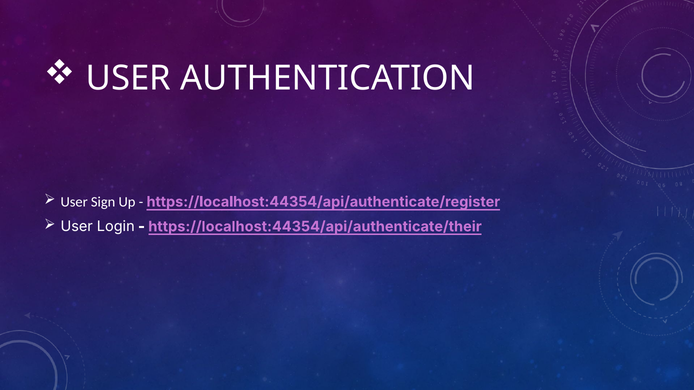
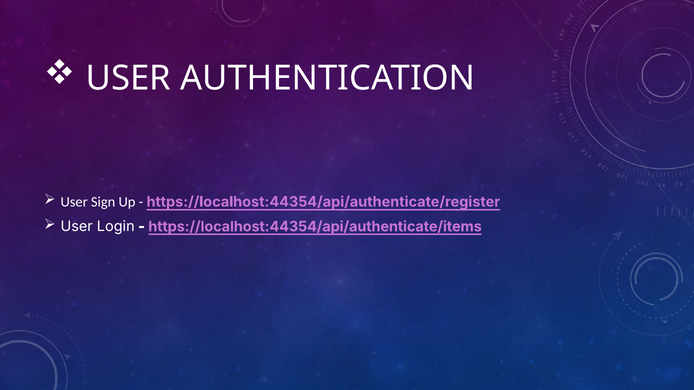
https://localhost:44354/api/authenticate/their: https://localhost:44354/api/authenticate/their -> https://localhost:44354/api/authenticate/items (315, 227)
